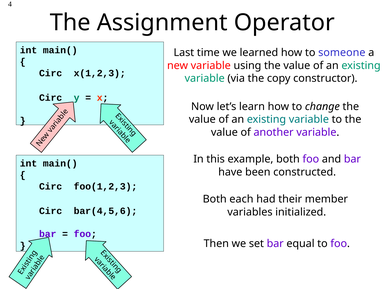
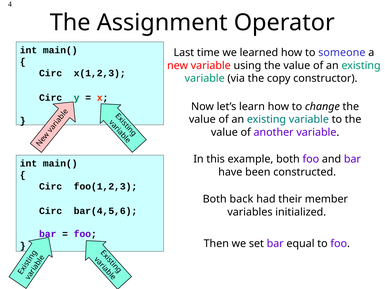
each: each -> back (241, 199)
